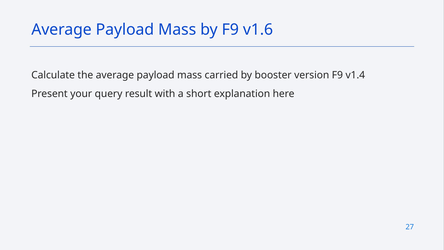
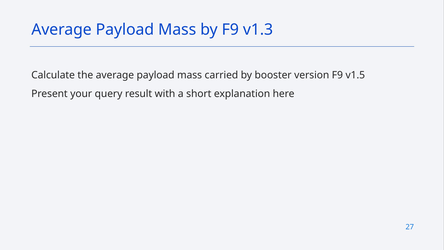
v1.6: v1.6 -> v1.3 (258, 30)
v1.4: v1.4 -> v1.5 (355, 75)
